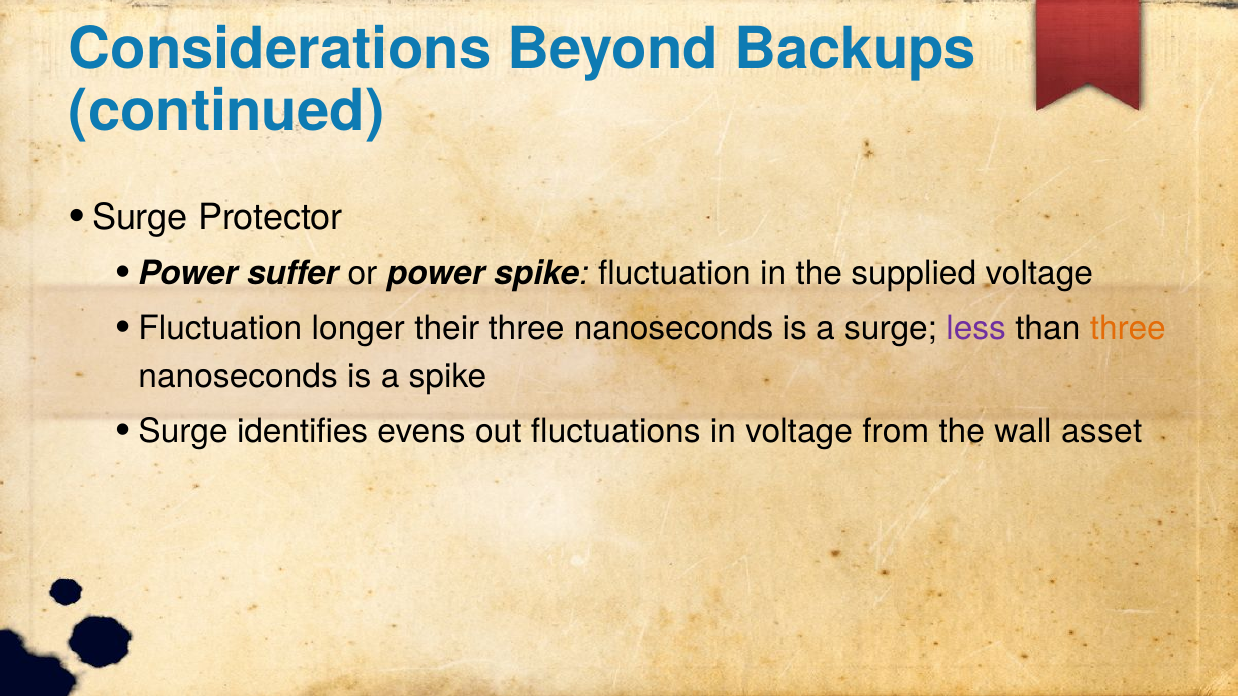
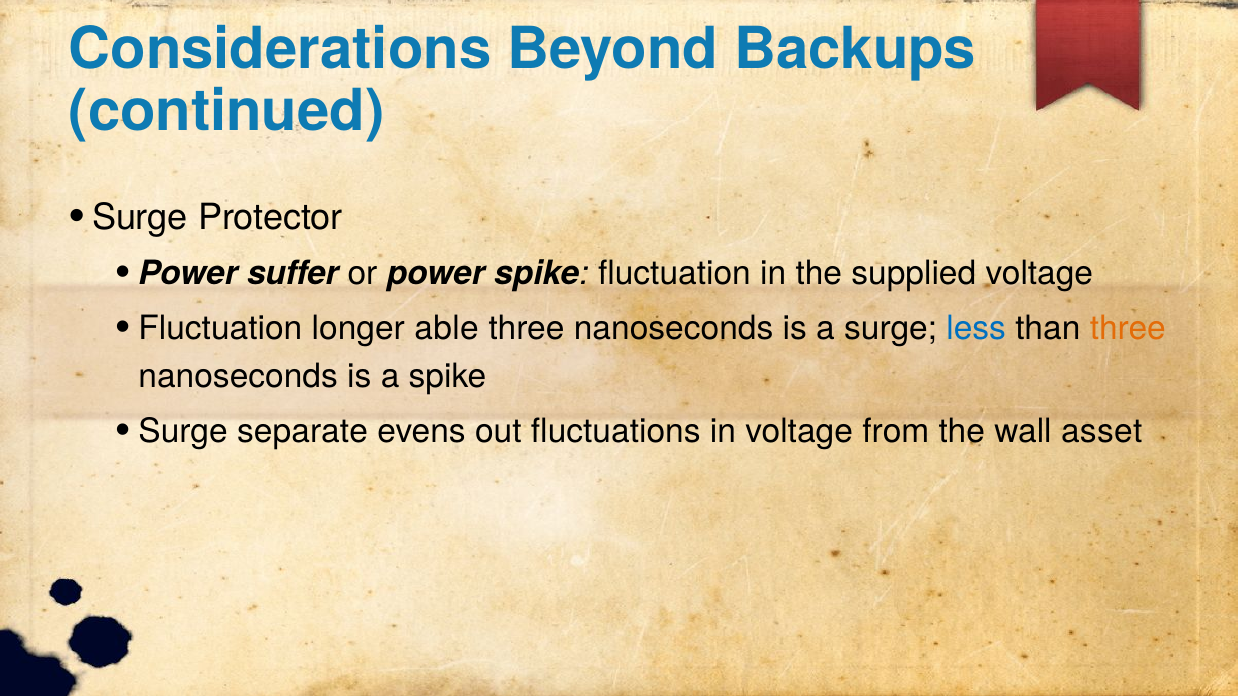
their: their -> able (447, 328)
less colour: purple -> blue (976, 328)
identifies: identifies -> separate (303, 431)
